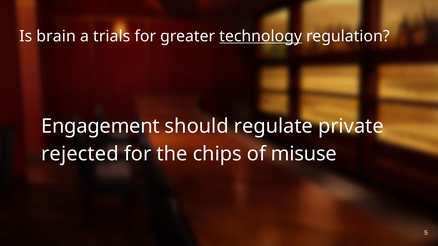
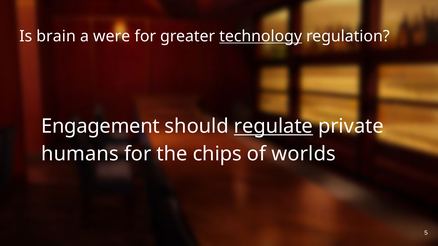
trials: trials -> were (112, 36)
regulate underline: none -> present (273, 126)
rejected: rejected -> humans (80, 154)
misuse: misuse -> worlds (304, 154)
